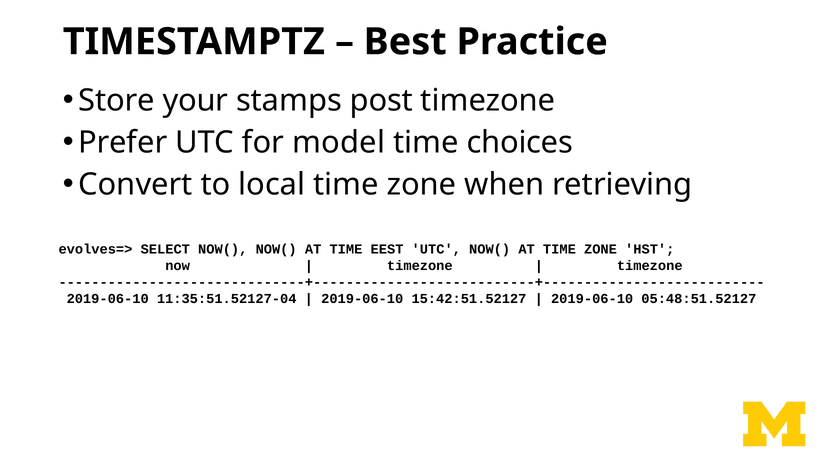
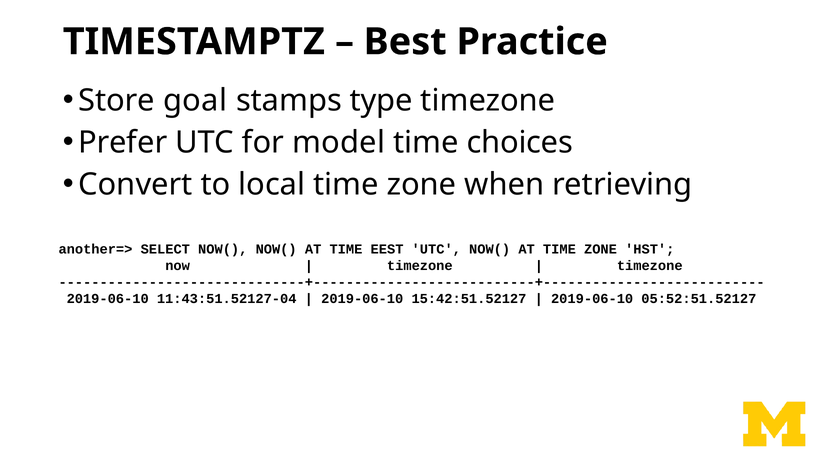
your: your -> goal (195, 100)
post: post -> type (381, 100)
evolves=>: evolves=> -> another=> (95, 249)
11:35:51.52127-04: 11:35:51.52127-04 -> 11:43:51.52127-04 (227, 298)
05:48:51.52127: 05:48:51.52127 -> 05:52:51.52127 (699, 298)
